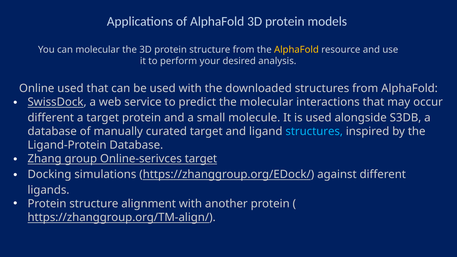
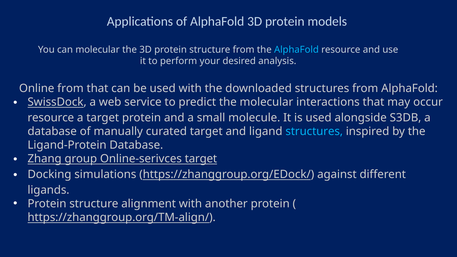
AlphaFold colour: yellow -> light blue (296, 50)
Online used: used -> from (70, 88)
different: different -> resource (51, 118)
